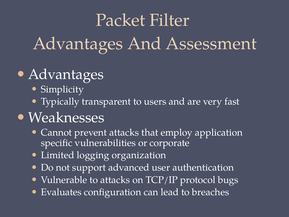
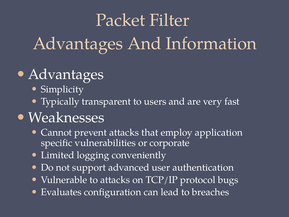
Assessment: Assessment -> Information (211, 44)
organization: organization -> conveniently (139, 155)
